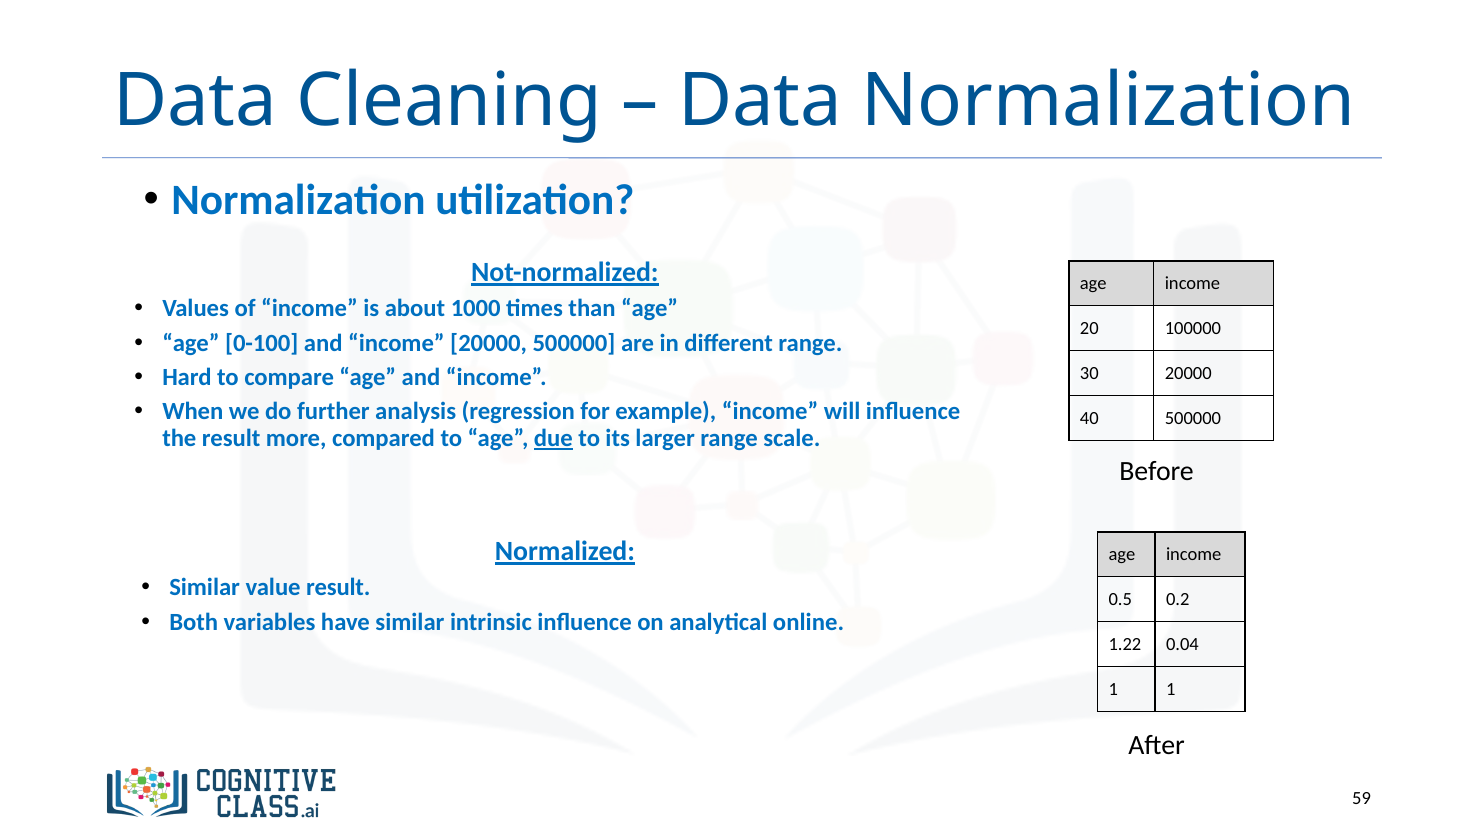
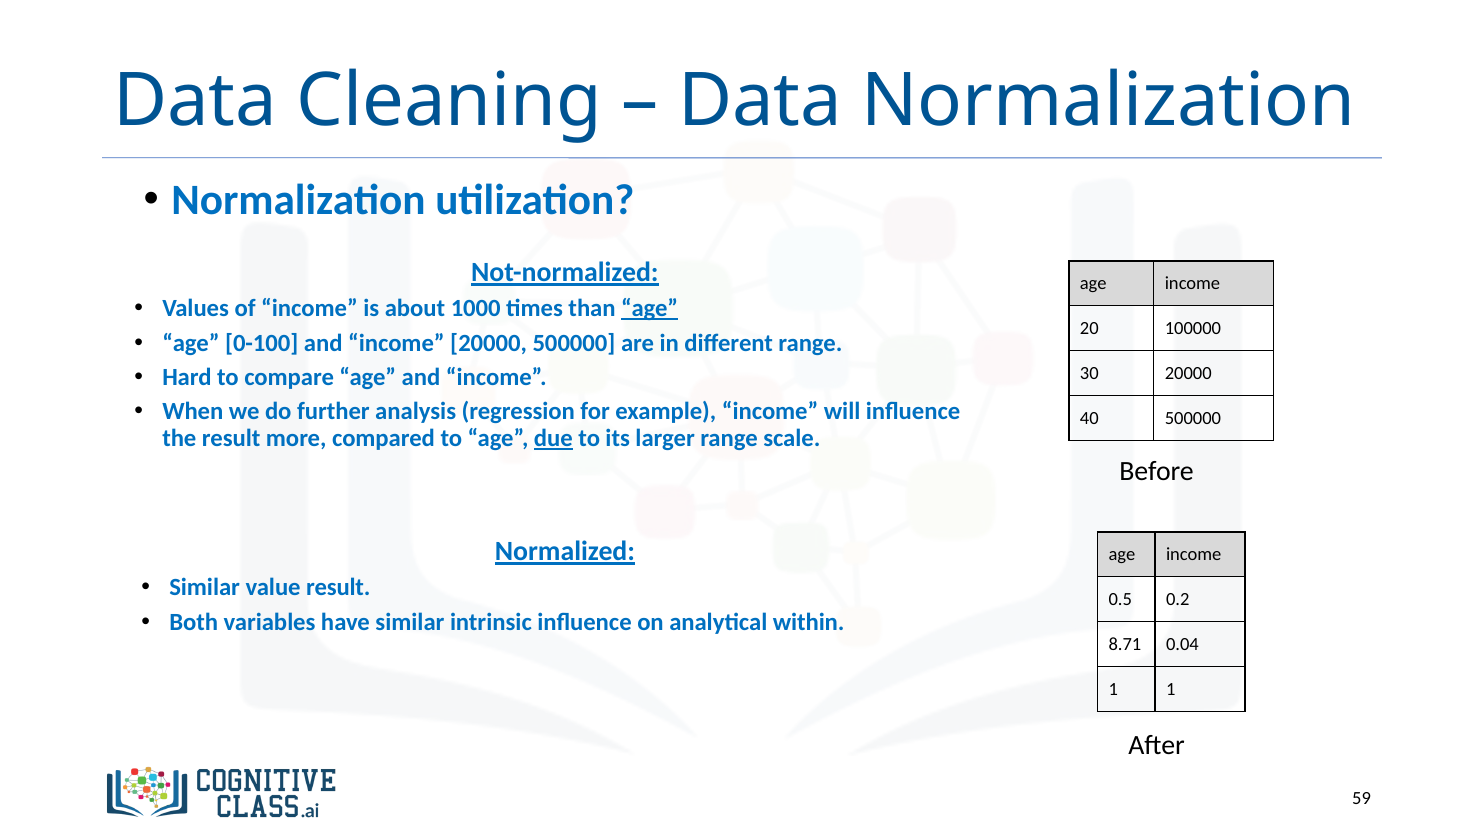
age underline: none -> present (650, 308)
online: online -> within (809, 622)
1.22: 1.22 -> 8.71 (1125, 644)
